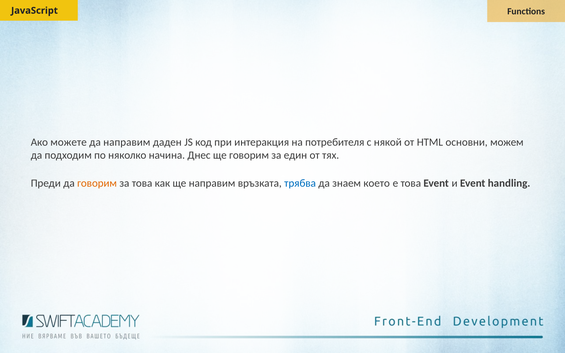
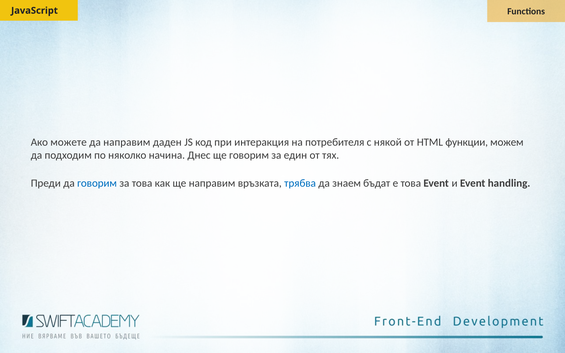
основни: основни -> функции (467, 142)
говорим colour: orange -> blue (97, 183)
което: което -> бъдат (377, 183)
